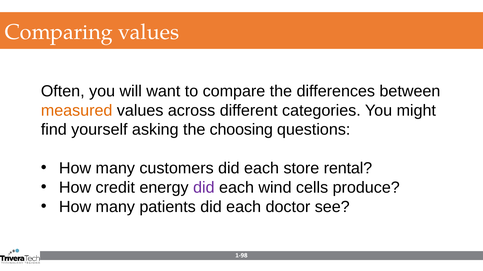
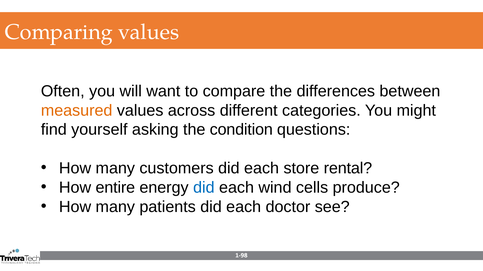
choosing: choosing -> condition (241, 130)
credit: credit -> entire (115, 188)
did colour: purple -> blue (204, 188)
